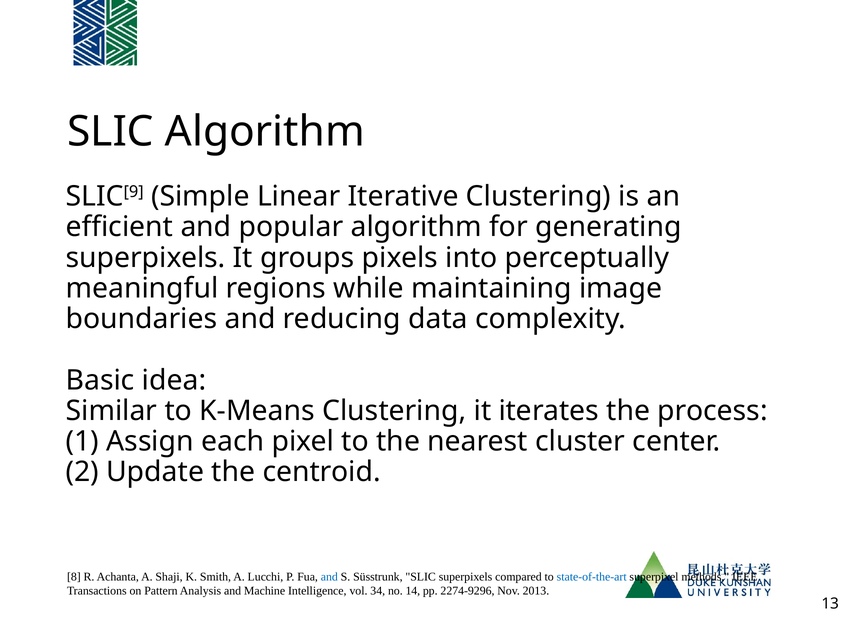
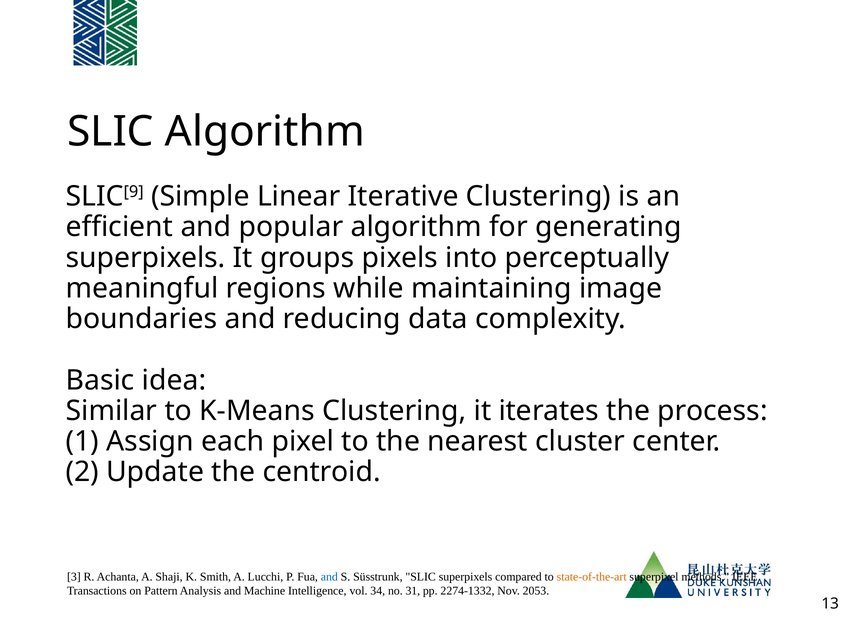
8: 8 -> 3 (74, 577)
state-of-the-art colour: blue -> orange (592, 577)
14: 14 -> 31 (413, 591)
2274-9296: 2274-9296 -> 2274-1332 (467, 591)
2013: 2013 -> 2053 (536, 591)
